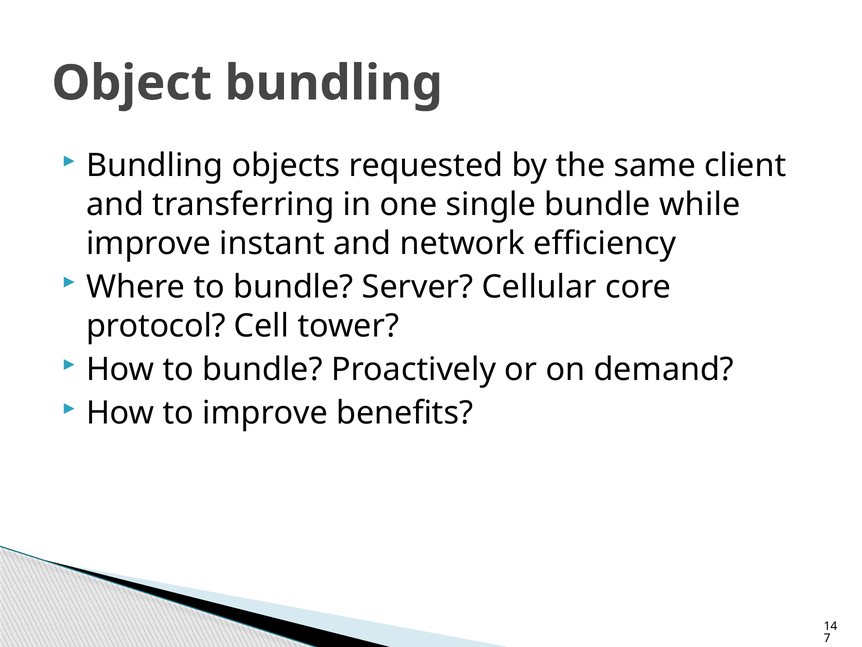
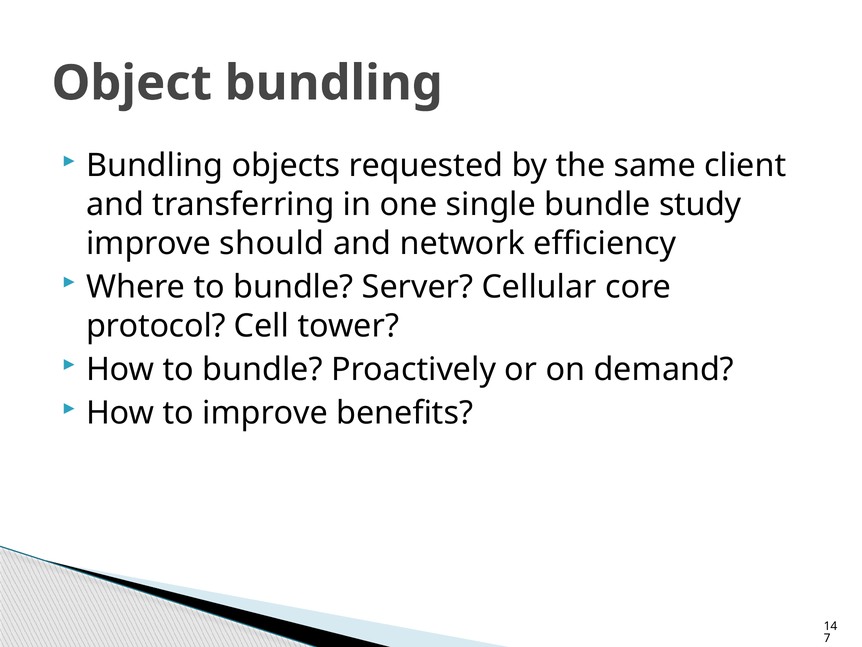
while: while -> study (700, 204)
instant: instant -> should (272, 243)
